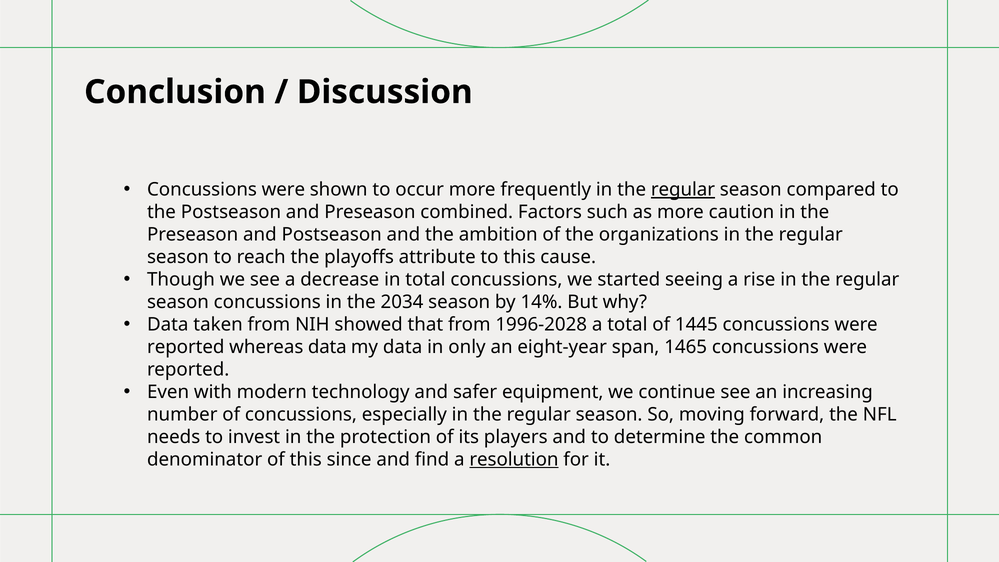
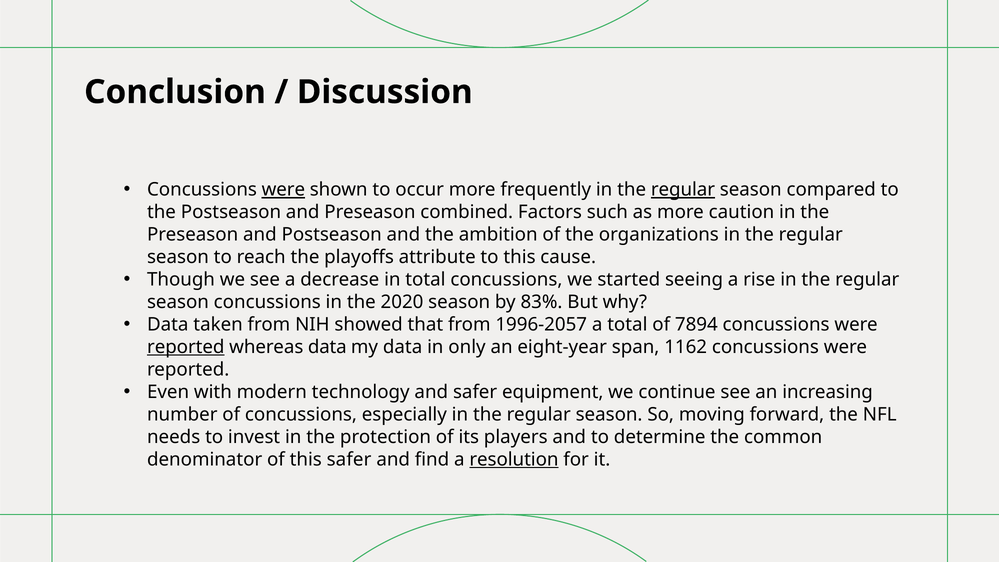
were underline: none -> present (283, 190)
2034: 2034 -> 2020 (402, 302)
14%: 14% -> 83% (542, 302)
1996-2028: 1996-2028 -> 1996-2057 (541, 325)
1445: 1445 -> 7894 (696, 325)
reported underline: none -> present (186, 347)
1465: 1465 -> 1162 (686, 347)
this since: since -> safer (349, 459)
